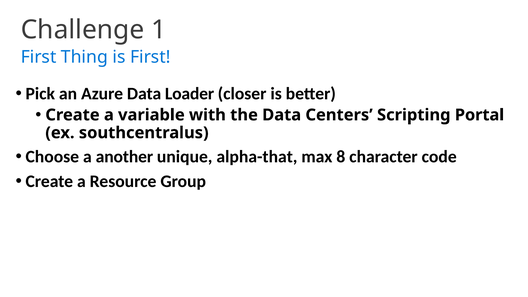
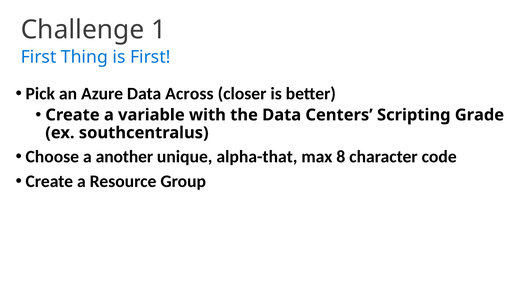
Loader: Loader -> Across (189, 94)
Portal: Portal -> Grade (479, 115)
